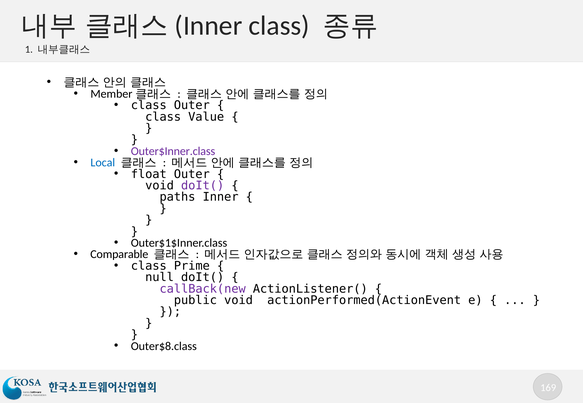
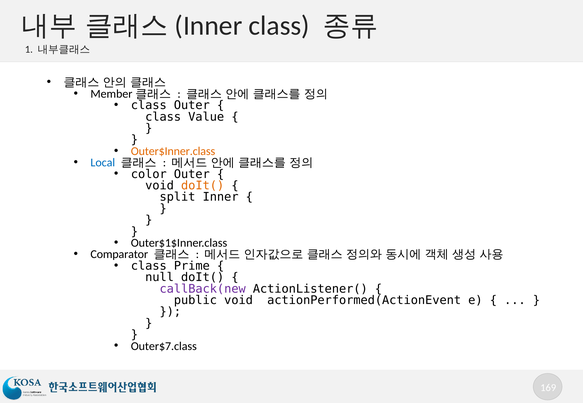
Outer$Inner.class colour: purple -> orange (173, 151)
float: float -> color (149, 174)
doIt( colour: purple -> orange (203, 186)
paths: paths -> split (177, 197)
Comparable: Comparable -> Comparator (119, 255)
Outer$8.class: Outer$8.class -> Outer$7.class (164, 347)
